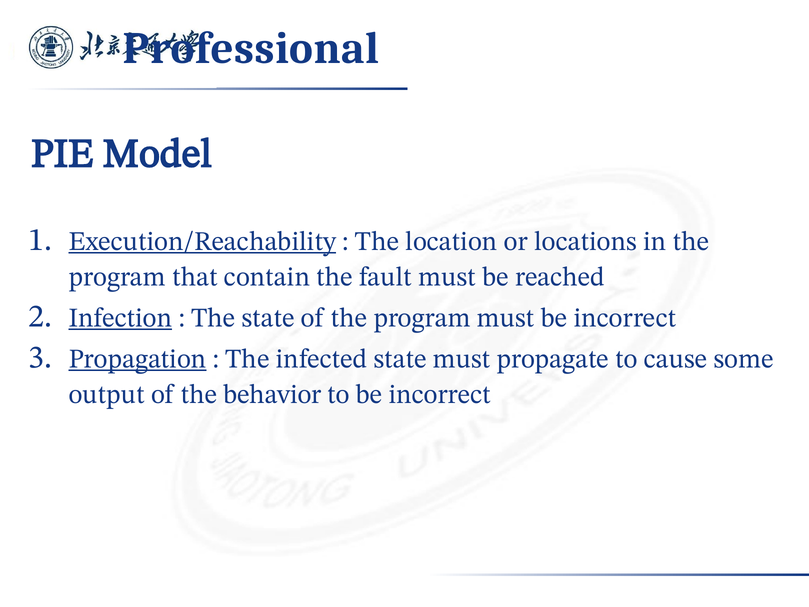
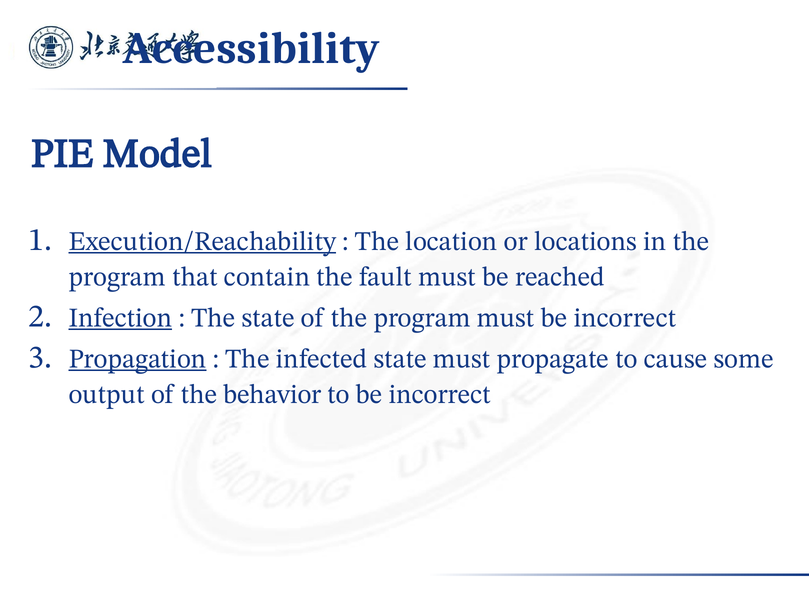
Professional: Professional -> Accessibility (251, 48)
